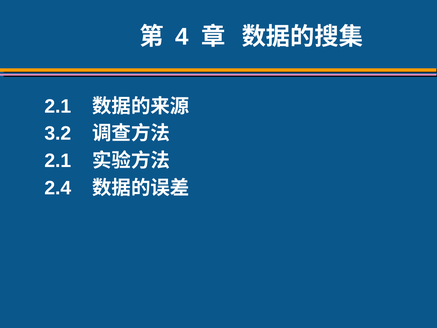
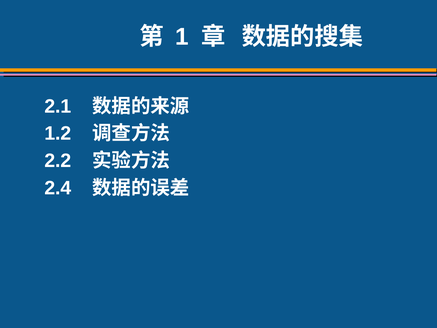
4: 4 -> 1 (182, 37)
3.2: 3.2 -> 1.2 (58, 133)
2.1: 2.1 -> 2.2 (58, 161)
